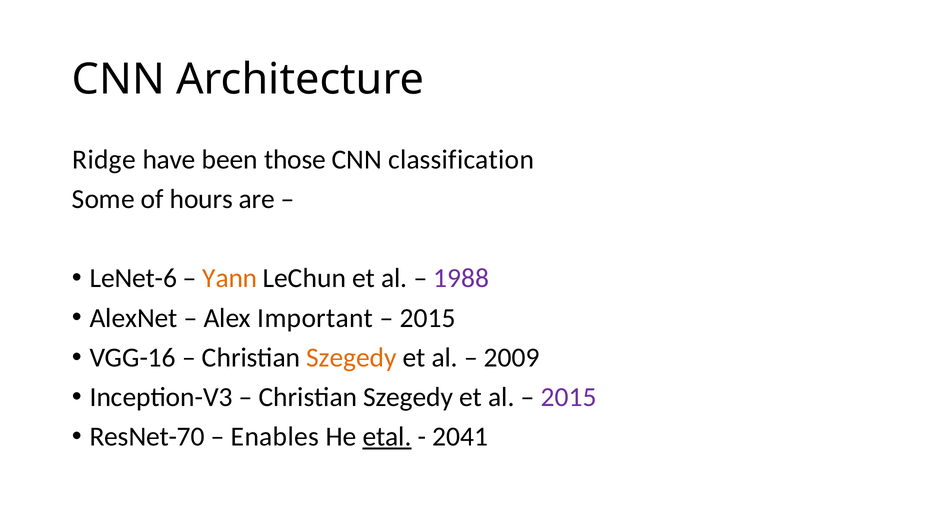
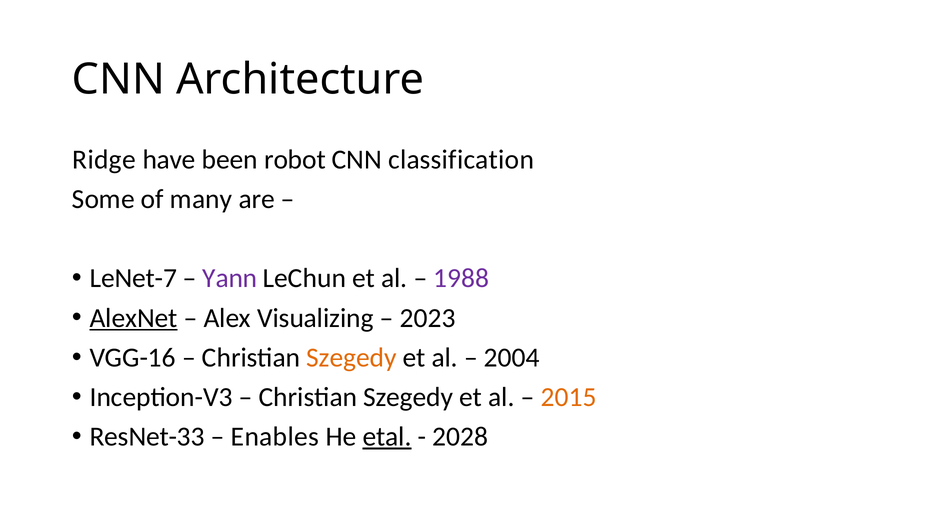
those: those -> robot (295, 160)
hours: hours -> many (201, 199)
LeNet-6: LeNet-6 -> LeNet-7 (133, 278)
Yann colour: orange -> purple (230, 278)
AlexNet underline: none -> present (134, 318)
Important: Important -> Visualizing (315, 318)
2015: 2015 -> 2023 (428, 318)
2009: 2009 -> 2004 (512, 358)
2015 colour: purple -> orange (569, 397)
ResNet-70: ResNet-70 -> ResNet-33 (147, 437)
2041: 2041 -> 2028 (460, 437)
